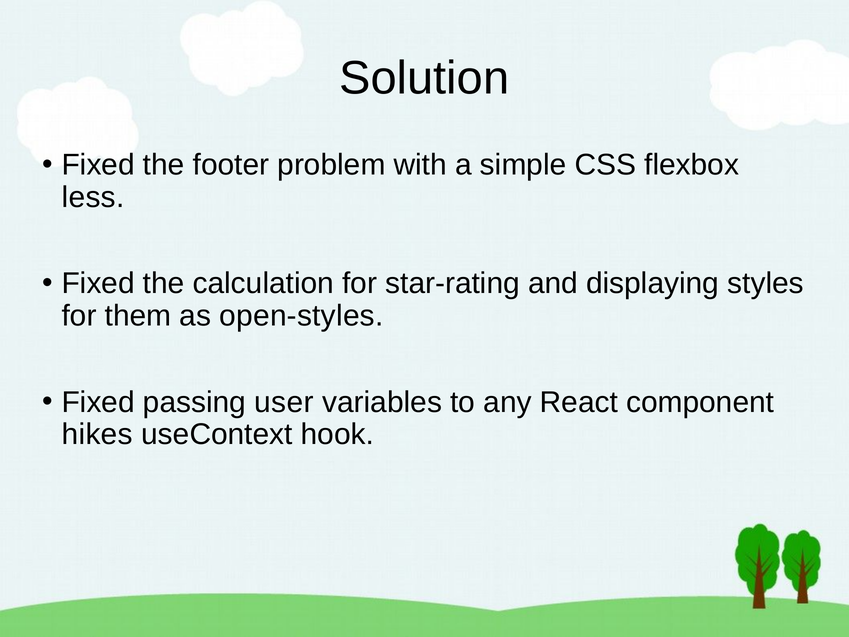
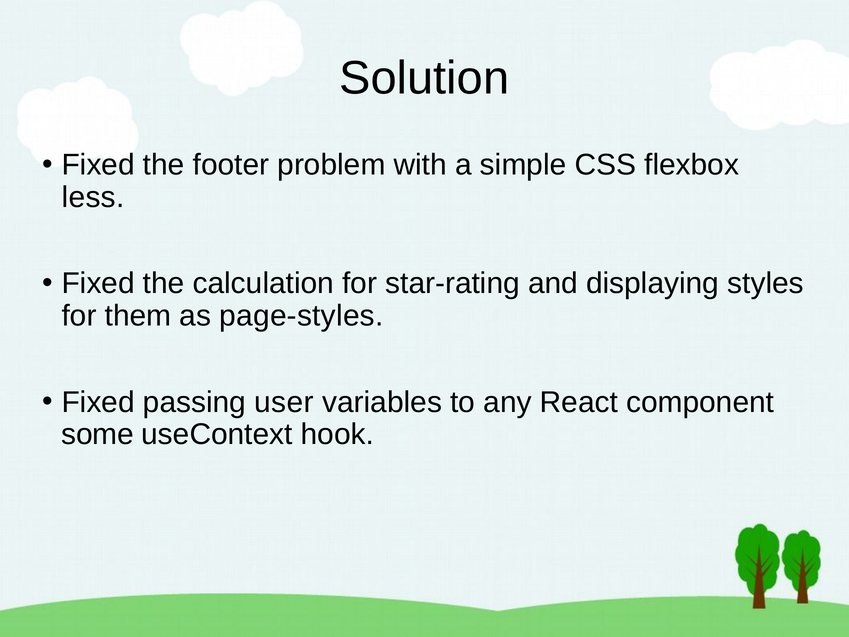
open-styles: open-styles -> page-styles (301, 316)
hikes: hikes -> some (98, 434)
